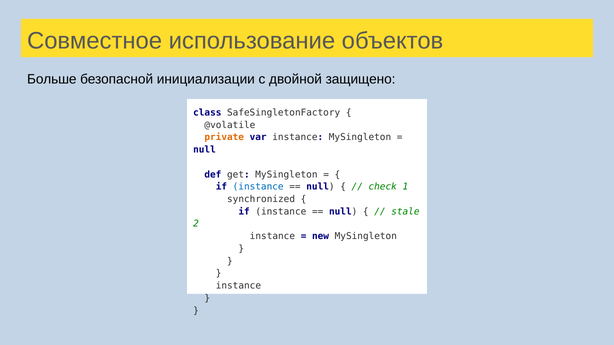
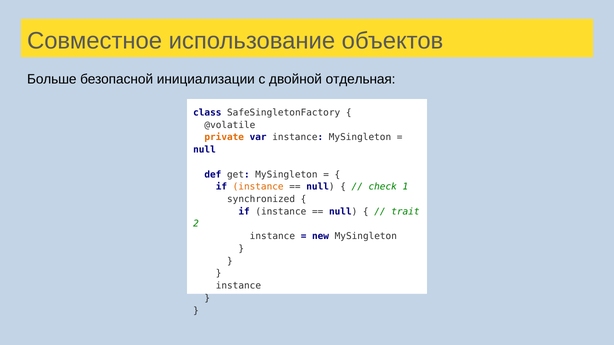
защищено: защищено -> отдельная (361, 79)
instance colour: blue -> orange (258, 187)
stale: stale -> trait (405, 212)
